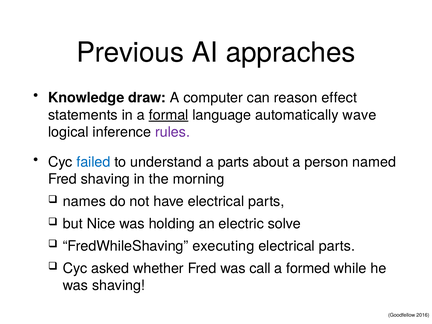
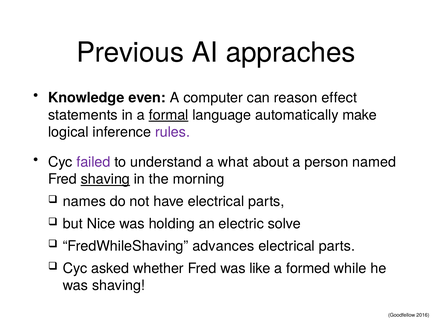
draw: draw -> even (147, 98)
wave: wave -> make (360, 115)
failed colour: blue -> purple (93, 162)
a parts: parts -> what (233, 162)
shaving underline: none -> present (105, 179)
executing: executing -> advances (223, 246)
call: call -> like (260, 268)
